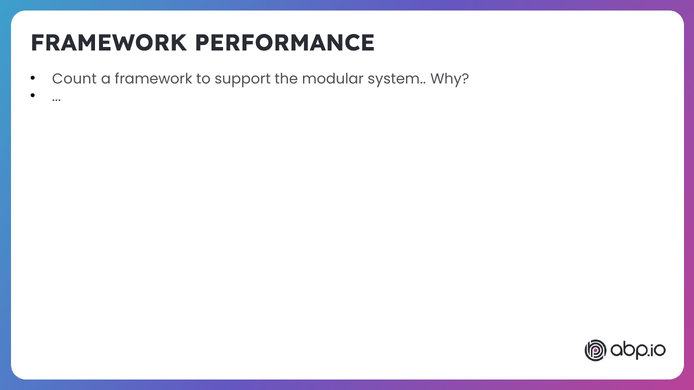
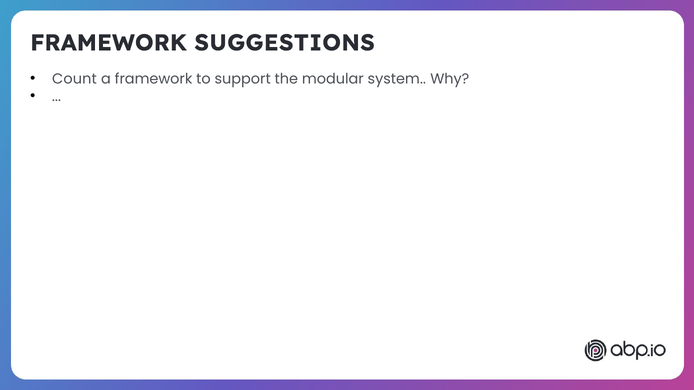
PERFORMANCE: PERFORMANCE -> SUGGESTIONS (285, 43)
